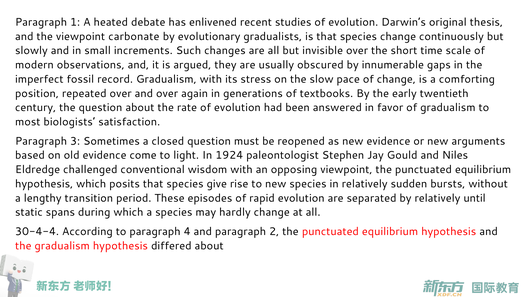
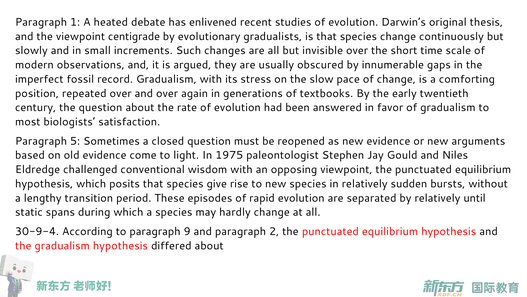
carbonate: carbonate -> centigrade (134, 36)
3: 3 -> 5 (75, 141)
1924: 1924 -> 1975 (229, 155)
30-4-4: 30-4-4 -> 30-9-4 (37, 231)
4: 4 -> 9 (187, 231)
